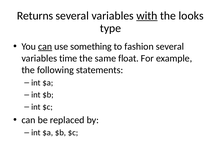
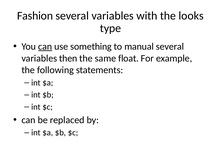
Returns: Returns -> Fashion (35, 16)
with underline: present -> none (147, 16)
fashion: fashion -> manual (139, 46)
time: time -> then (68, 58)
